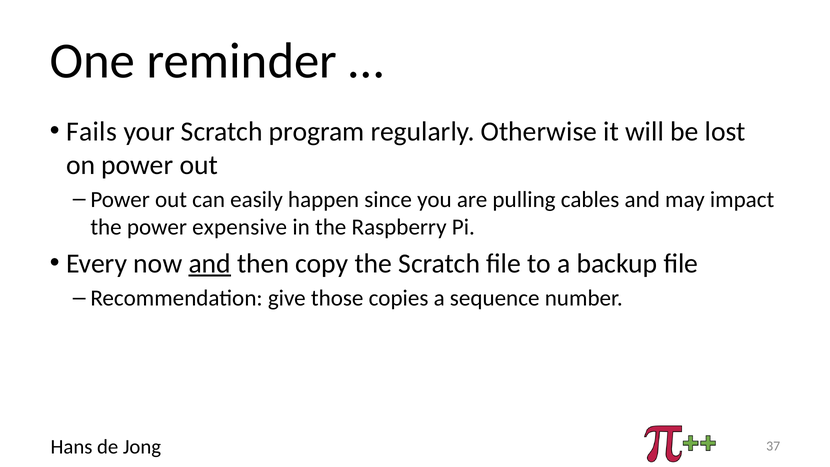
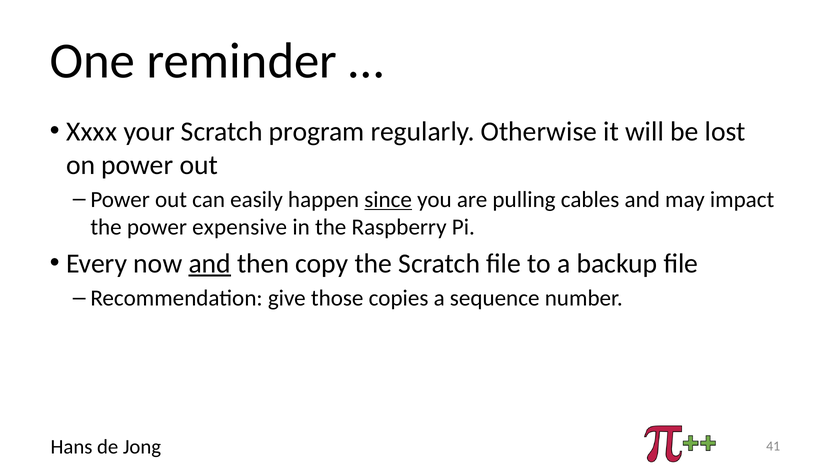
Fails: Fails -> Xxxx (92, 132)
since underline: none -> present (388, 200)
37: 37 -> 41 (773, 446)
